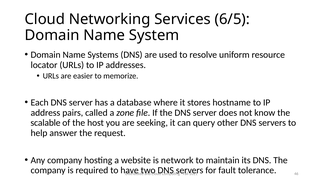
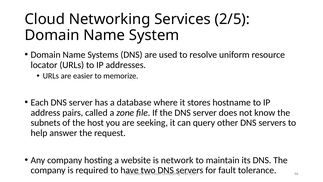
6/5: 6/5 -> 2/5 (232, 19)
scalable: scalable -> subnets (45, 123)
